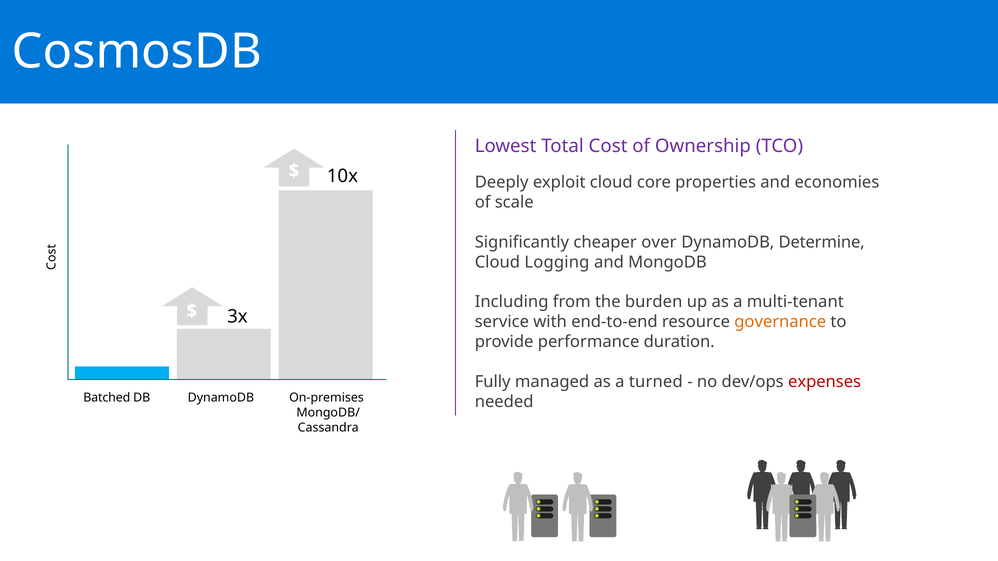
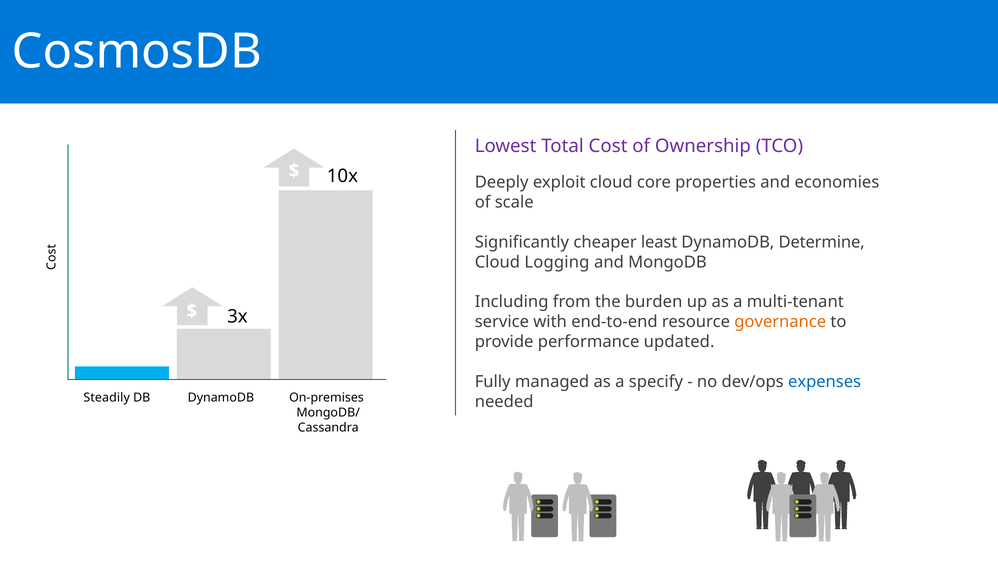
over: over -> least (659, 242)
duration: duration -> updated (679, 342)
turned: turned -> specify (656, 382)
expenses colour: red -> blue (825, 382)
Batched: Batched -> Steadily (107, 398)
